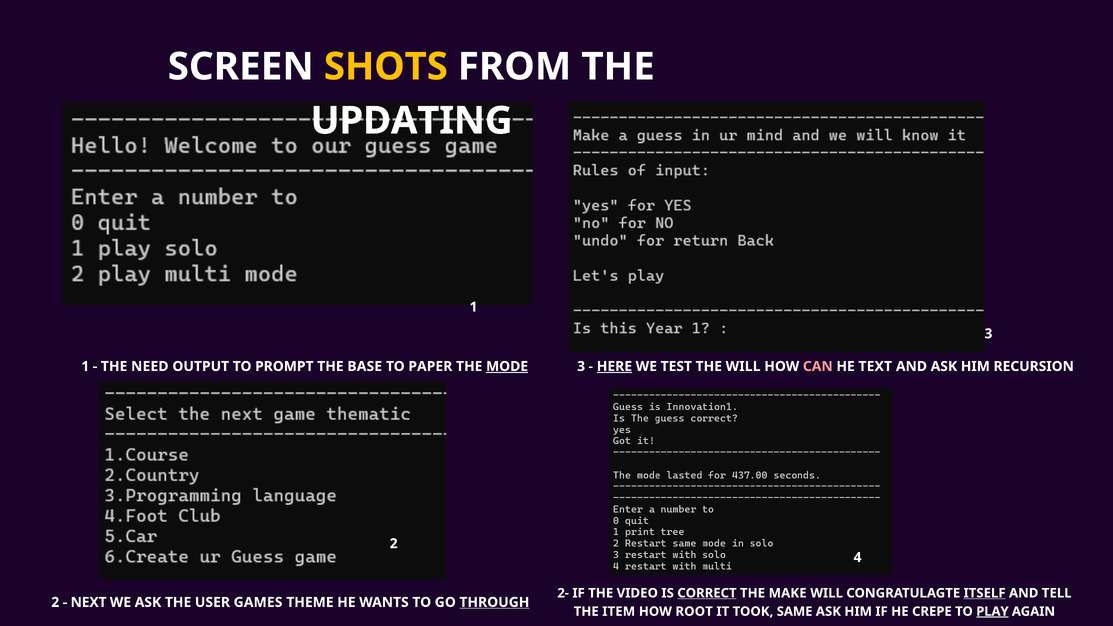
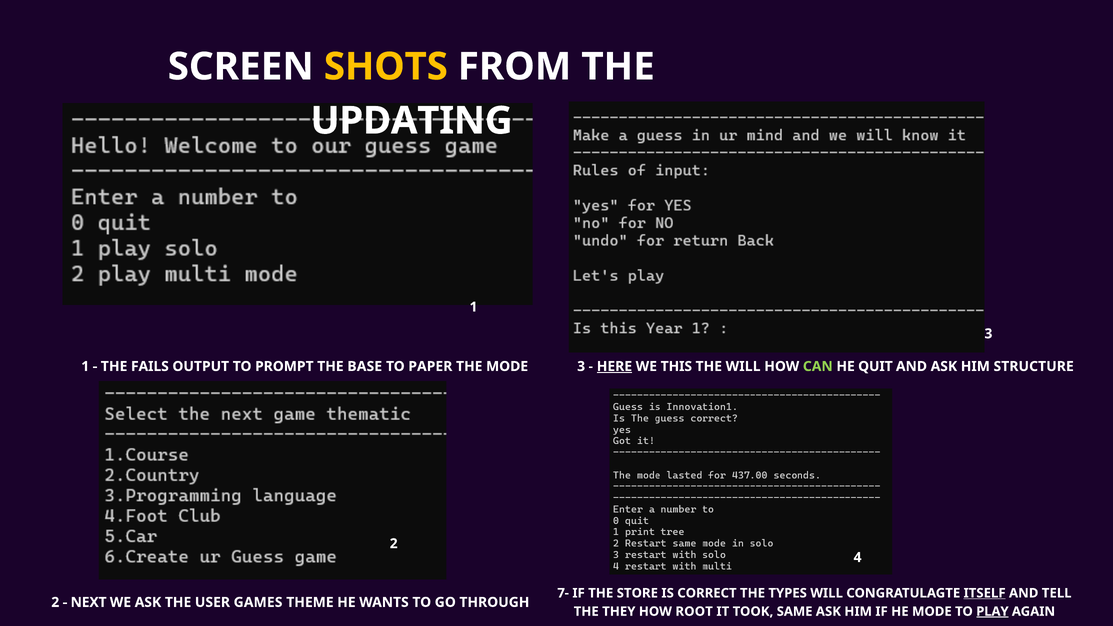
NEED: NEED -> FAILS (150, 366)
MODE underline: present -> none (507, 366)
TEST: TEST -> THIS (676, 366)
CAN colour: pink -> light green (818, 366)
TEXT: TEXT -> QUIT (875, 366)
RECURSION: RECURSION -> STRUCTURE (1034, 366)
2-: 2- -> 7- (563, 593)
VIDEO: VIDEO -> STORE (637, 593)
CORRECT underline: present -> none (707, 593)
MAKE: MAKE -> TYPES (788, 593)
THROUGH underline: present -> none (494, 602)
ITEM: ITEM -> THEY (619, 612)
HE CREPE: CREPE -> MODE (932, 612)
